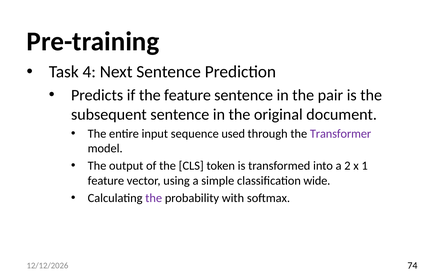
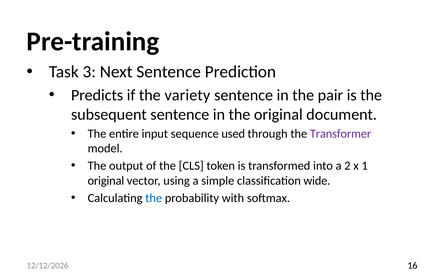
4: 4 -> 3 (89, 72)
the feature: feature -> variety (187, 95)
feature: feature -> original (106, 180)
the colour: purple -> blue (154, 198)
74: 74 -> 16 (412, 265)
